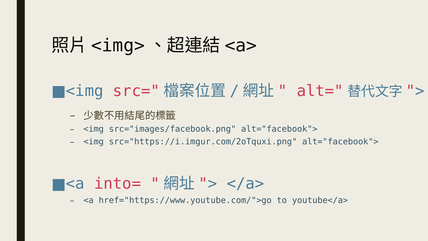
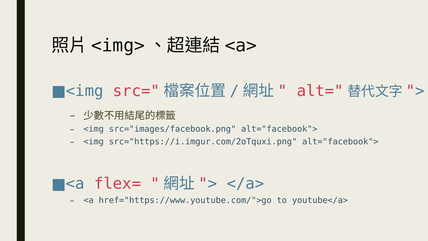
into=: into= -> flex= (118, 184)
